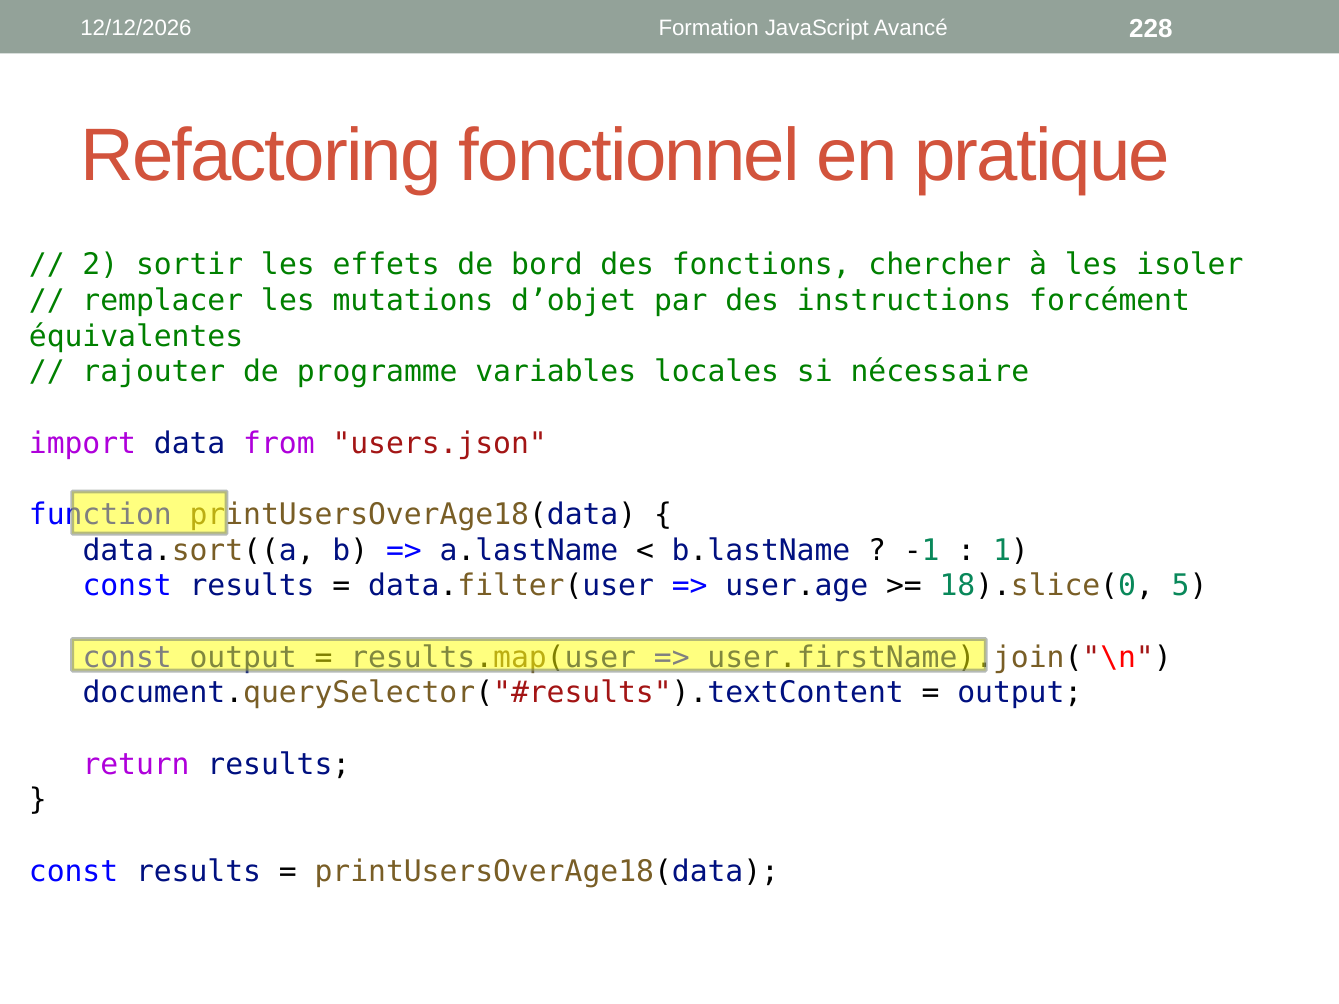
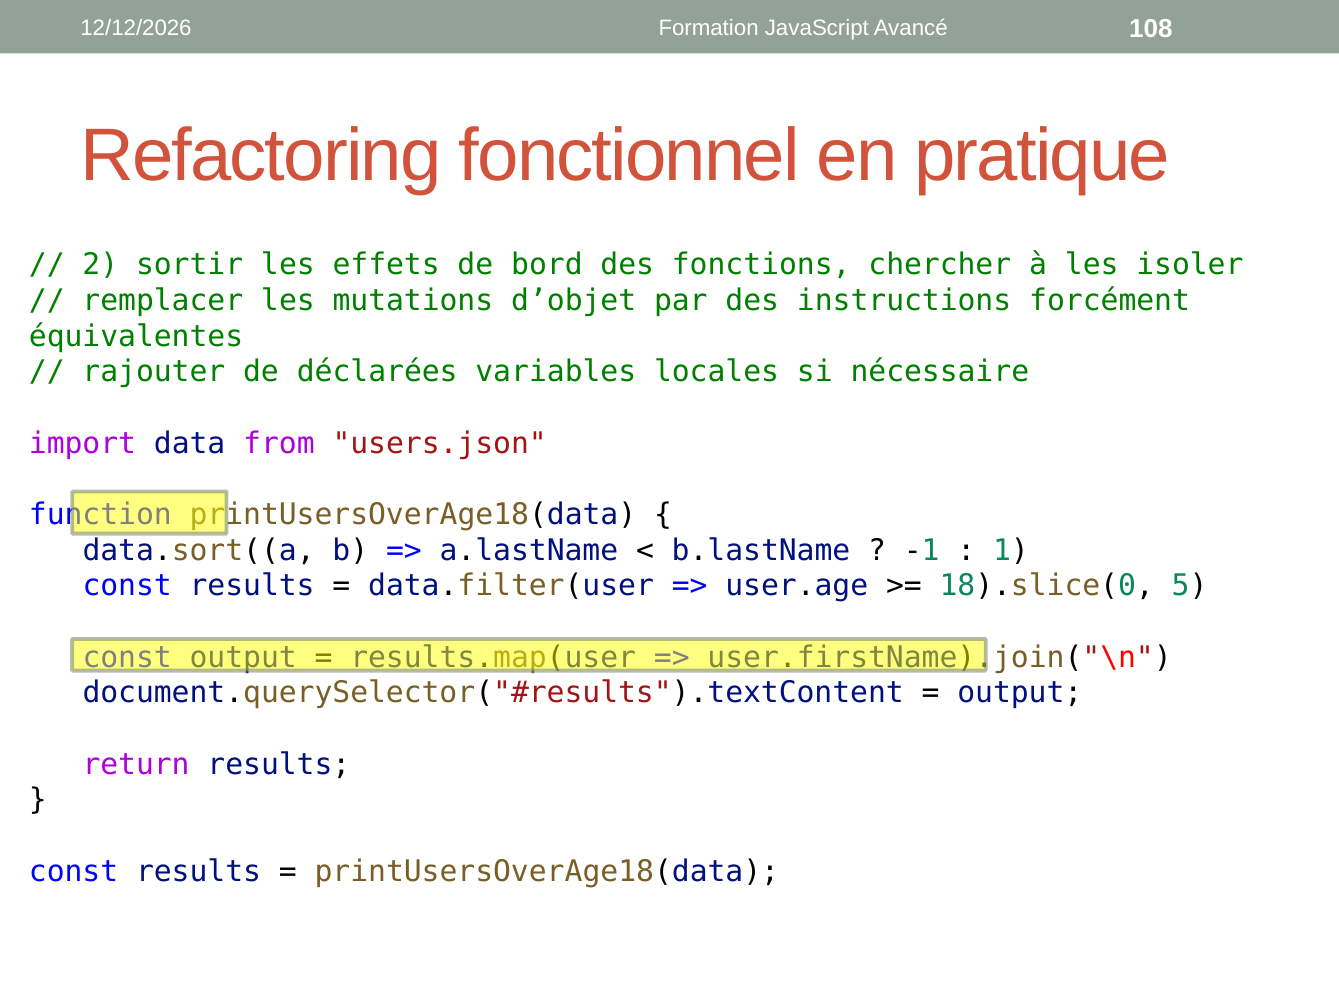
228: 228 -> 108 (1151, 29)
programme: programme -> déclarées (377, 372)
